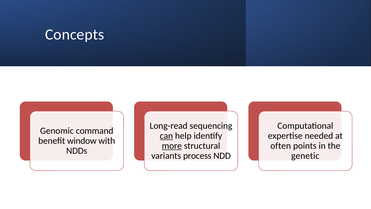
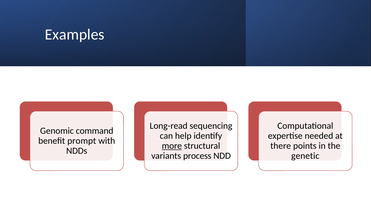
Concepts: Concepts -> Examples (75, 34)
can underline: present -> none (166, 136)
window: window -> prompt (82, 141)
often: often -> there (281, 146)
